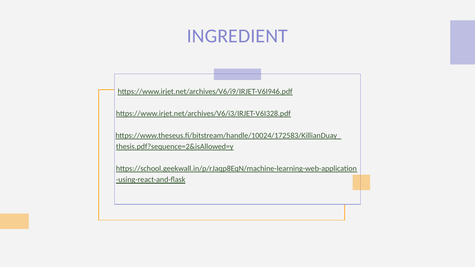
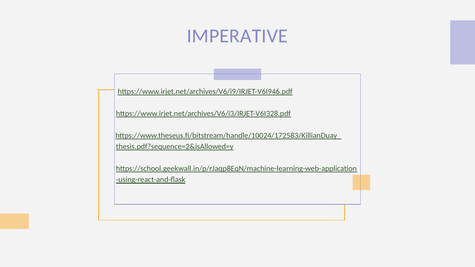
INGREDIENT: INGREDIENT -> IMPERATIVE (237, 36)
